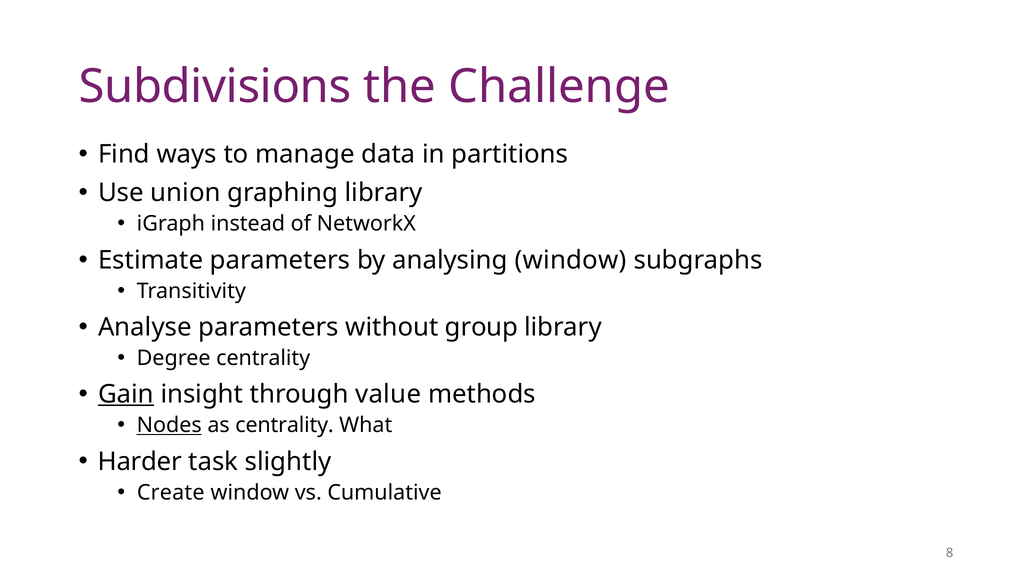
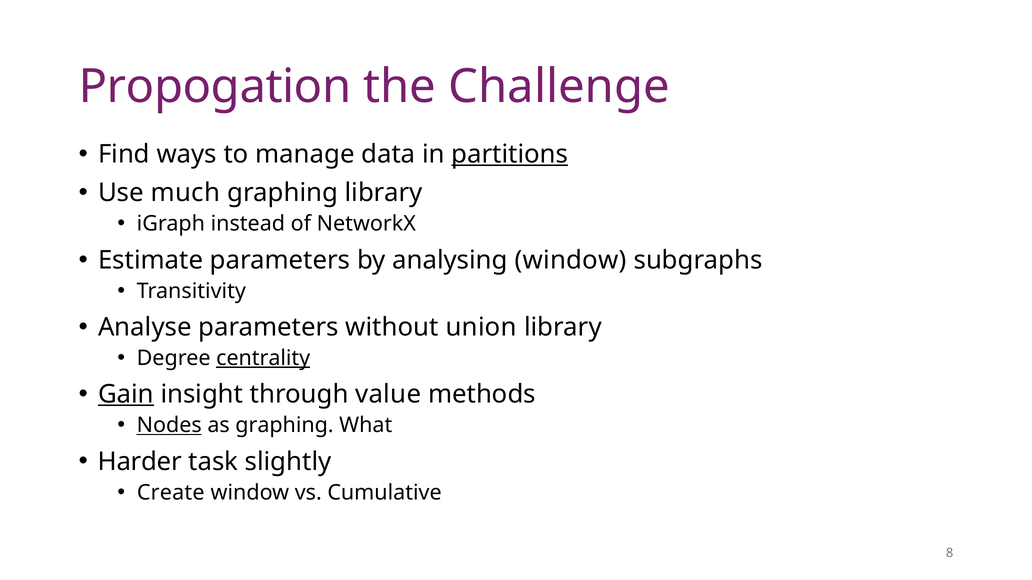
Subdivisions: Subdivisions -> Propogation (215, 87)
partitions underline: none -> present (510, 154)
union: union -> much (185, 193)
group: group -> union (481, 327)
centrality underline: none -> present (263, 358)
as centrality: centrality -> graphing (284, 426)
